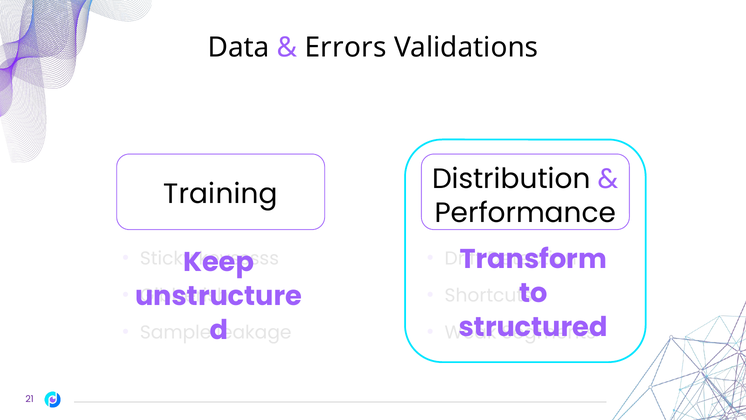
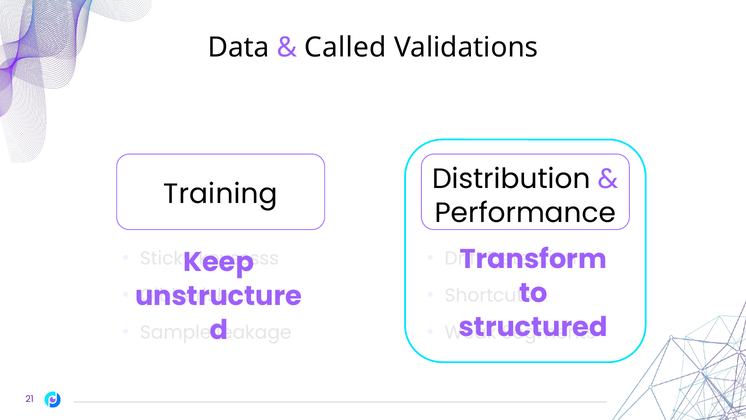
Errors: Errors -> Called (346, 48)
